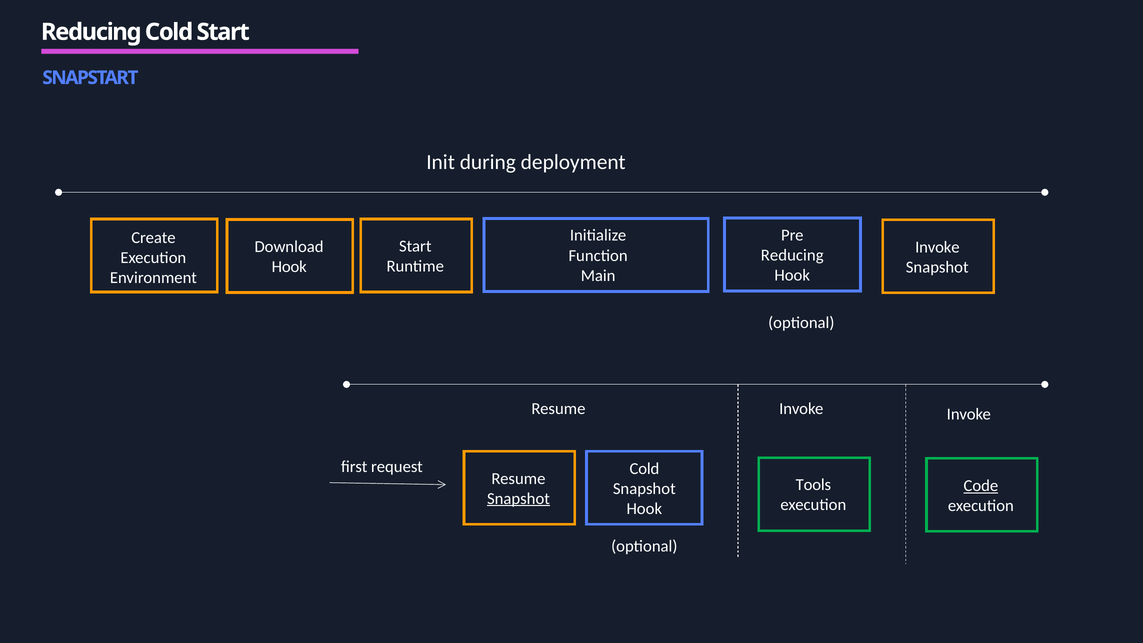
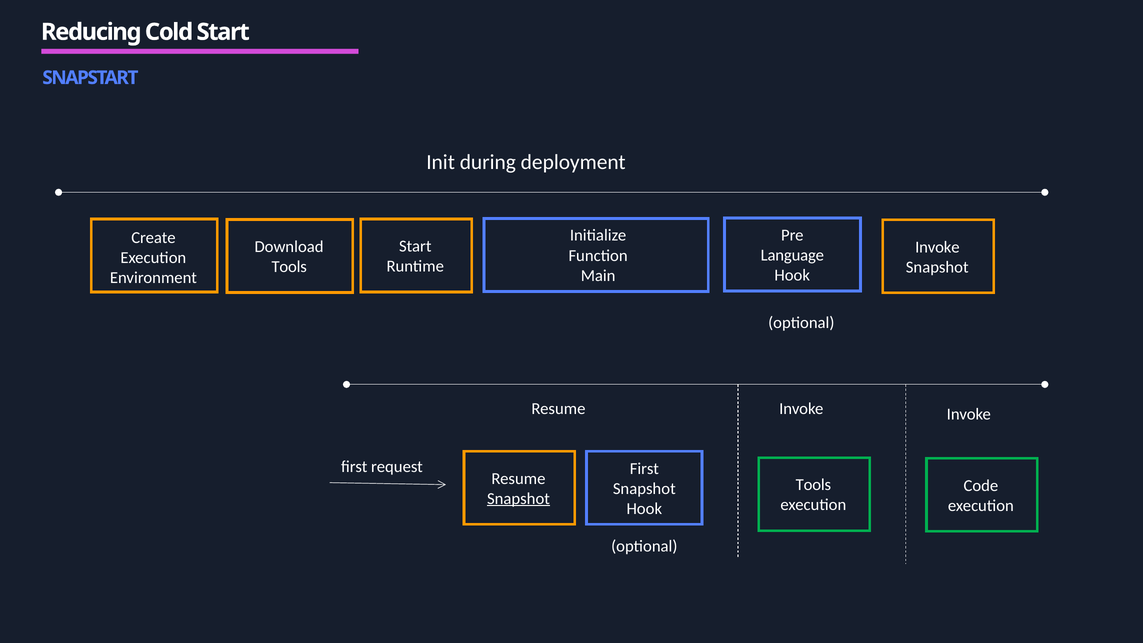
Reducing: Reducing -> Language (792, 255)
Hook: Hook -> Tools (289, 267)
request Cold: Cold -> First (644, 469)
Code underline: present -> none (981, 486)
